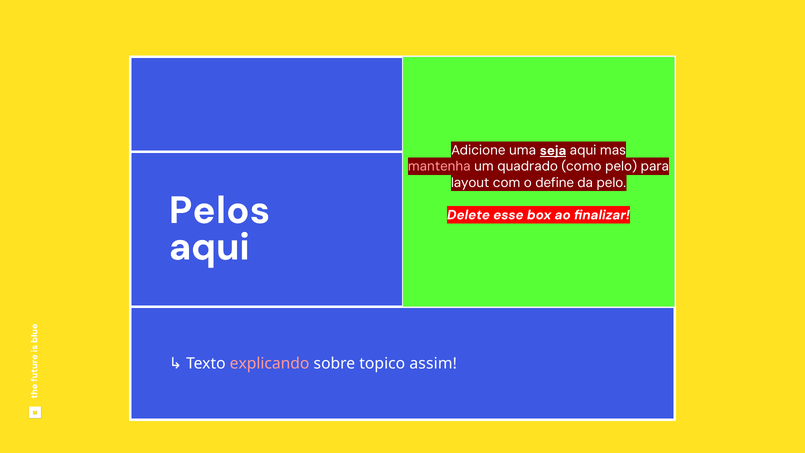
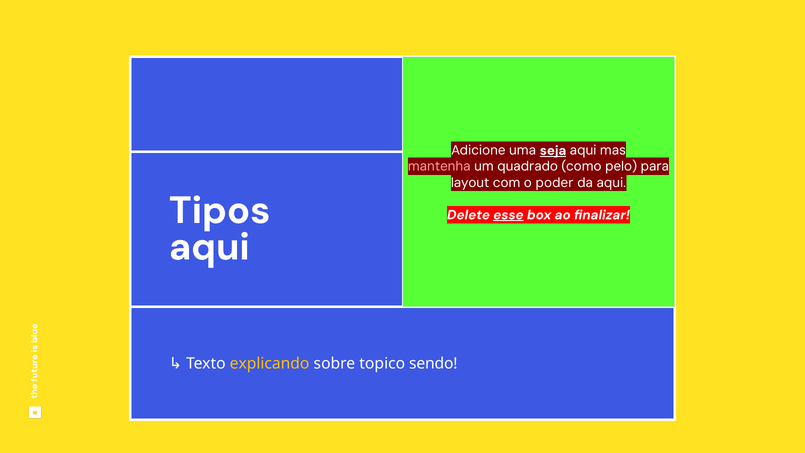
define: define -> poder (555, 183)
da pelo: pelo -> aqui (611, 183)
Pelos: Pelos -> Tipos (220, 210)
esse underline: none -> present (508, 215)
explicando colour: pink -> yellow (270, 364)
assim: assim -> sendo (433, 364)
